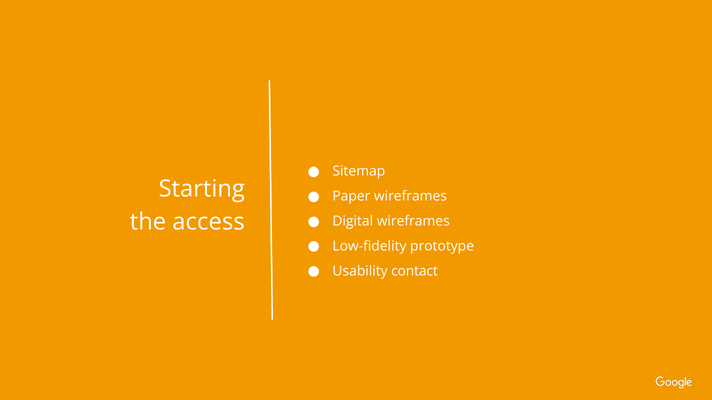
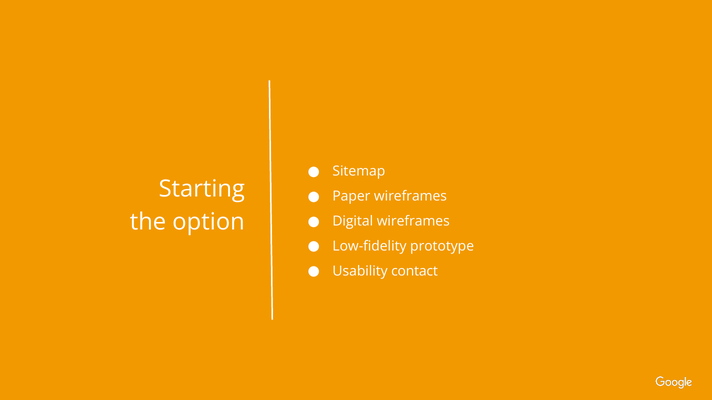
access: access -> option (209, 222)
